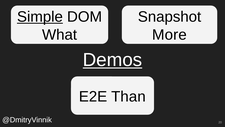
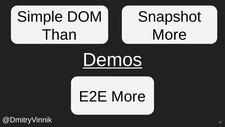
Simple underline: present -> none (40, 17)
What: What -> Than (59, 35)
E2E Than: Than -> More (129, 96)
